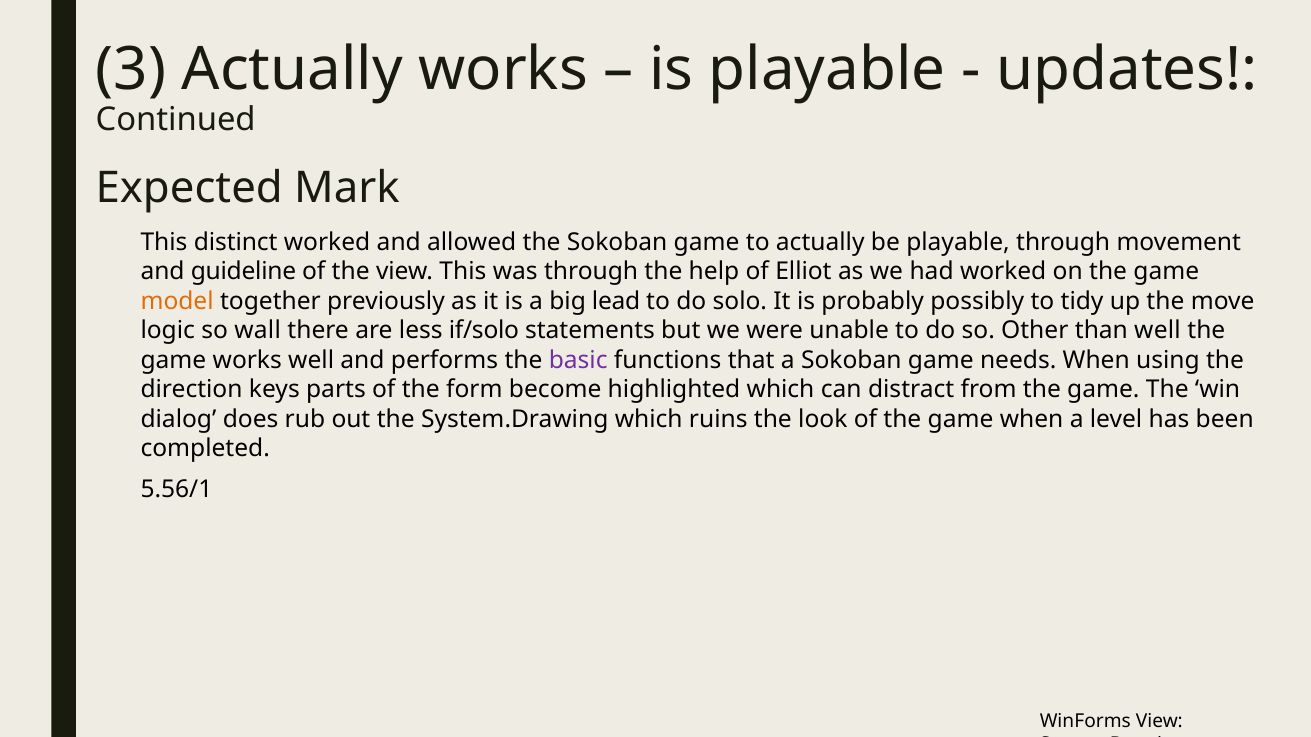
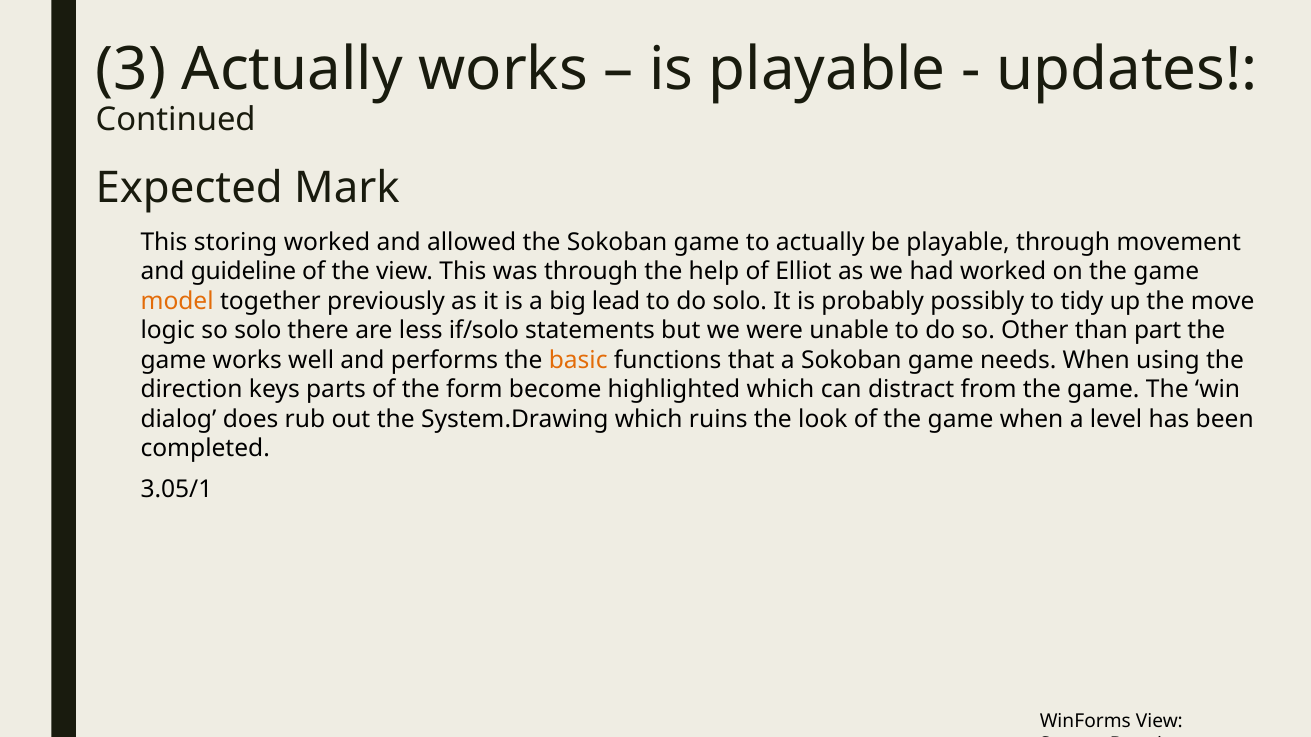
distinct: distinct -> storing (236, 242)
so wall: wall -> solo (258, 331)
than well: well -> part (1158, 331)
basic colour: purple -> orange (578, 360)
5.56/1: 5.56/1 -> 3.05/1 (177, 490)
